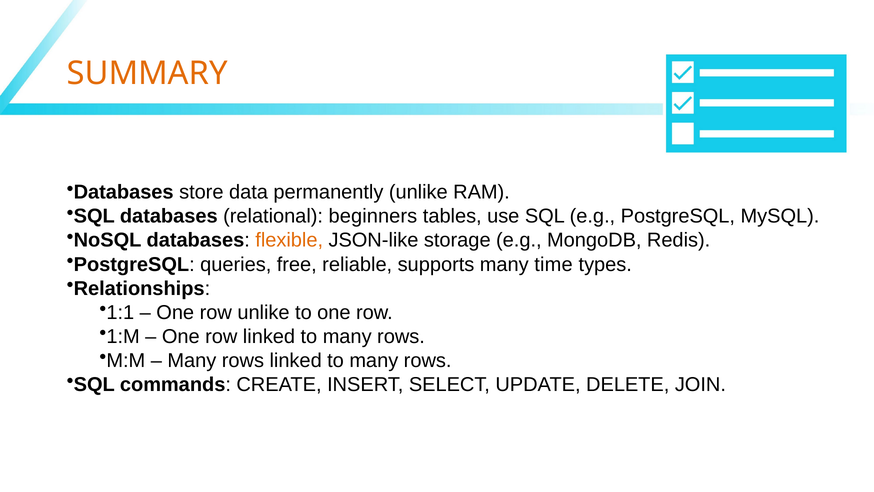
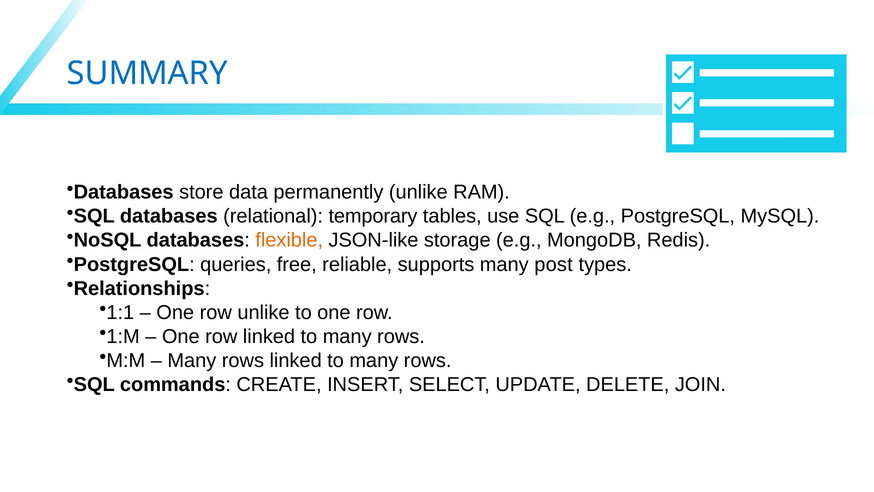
SUMMARY colour: orange -> blue (147, 73)
beginners: beginners -> temporary (373, 216)
time: time -> post (554, 264)
